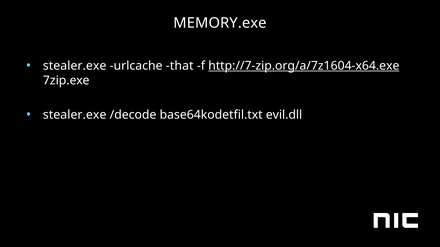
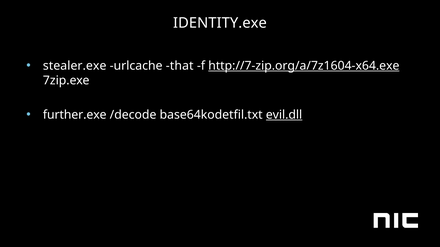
MEMORY.exe: MEMORY.exe -> IDENTITY.exe (220, 23)
stealer.exe: stealer.exe -> further.exe (75, 115)
evil.dll underline: none -> present (284, 115)
